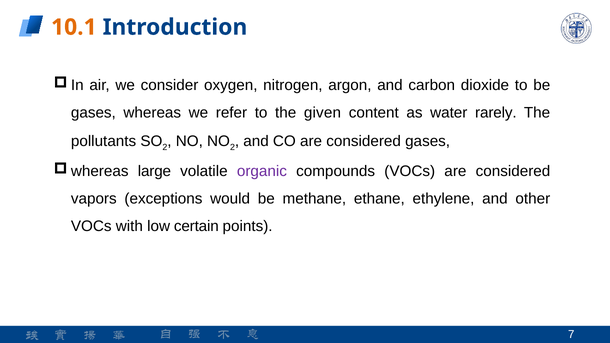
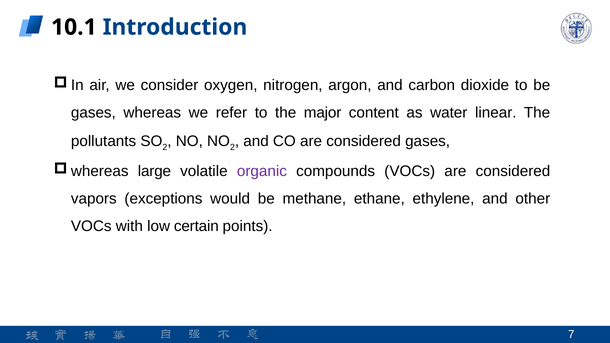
10.1 colour: orange -> black (74, 27)
given: given -> major (323, 113)
rarely: rarely -> linear (496, 113)
